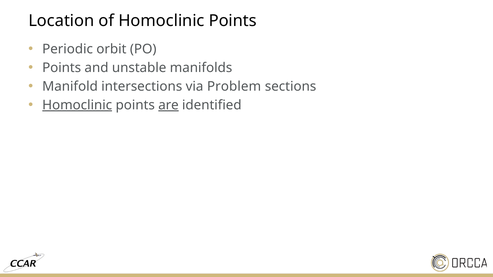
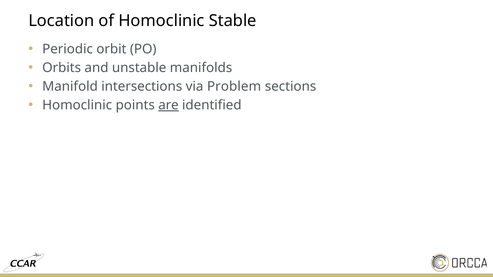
of Homoclinic Points: Points -> Stable (233, 21)
Points: Points -> Orbits (62, 68)
Homoclinic underline: present -> none (77, 105)
